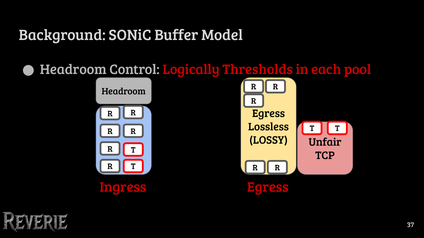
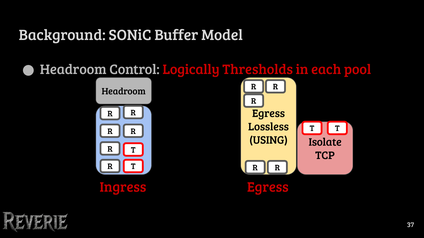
LOSSY: LOSSY -> USING (269, 141)
Unfair: Unfair -> Isolate (325, 143)
